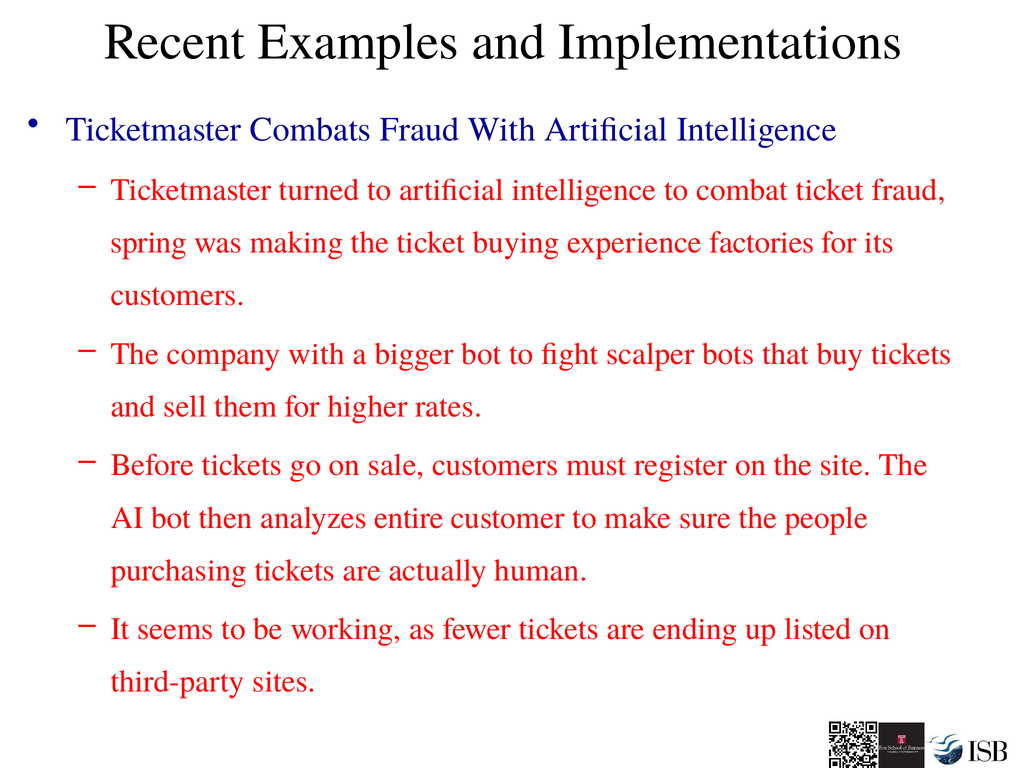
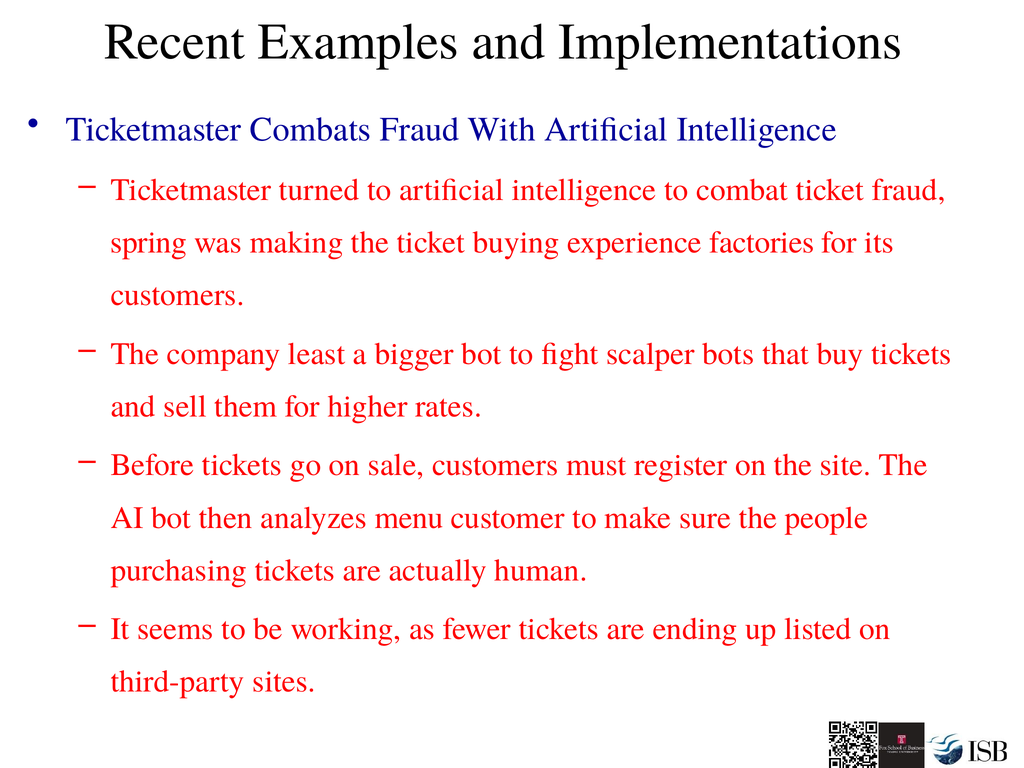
company with: with -> least (317, 354)
entire: entire -> menu (409, 518)
